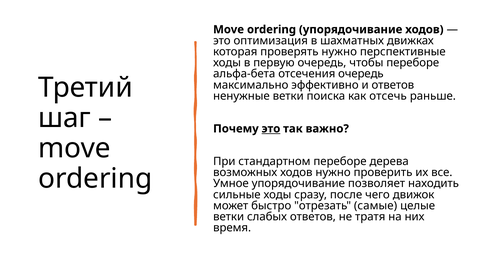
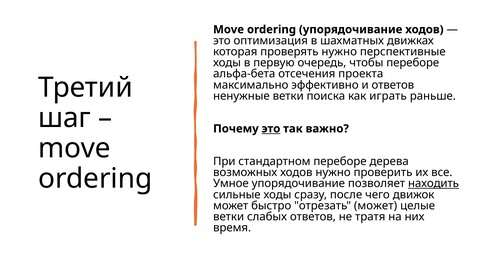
отсечения очередь: очередь -> проекта (361, 74)
отсечь: отсечь -> играть (388, 96)
находить underline: none -> present (433, 184)
отрезать самые: самые -> может (376, 206)
